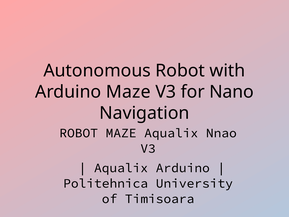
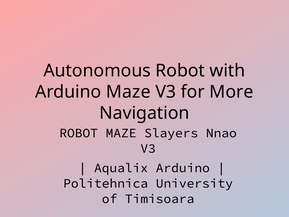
Nano: Nano -> More (231, 92)
MAZE Aqualix: Aqualix -> Slayers (171, 133)
